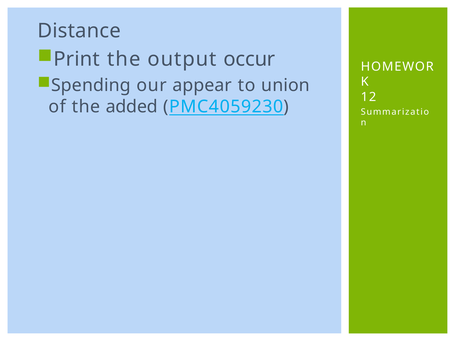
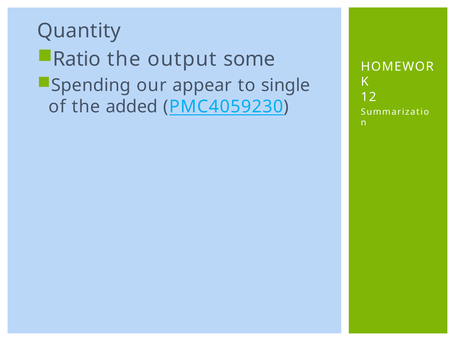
Distance: Distance -> Quantity (79, 31)
Print: Print -> Ratio (77, 59)
occur: occur -> some (249, 59)
union: union -> single (286, 85)
